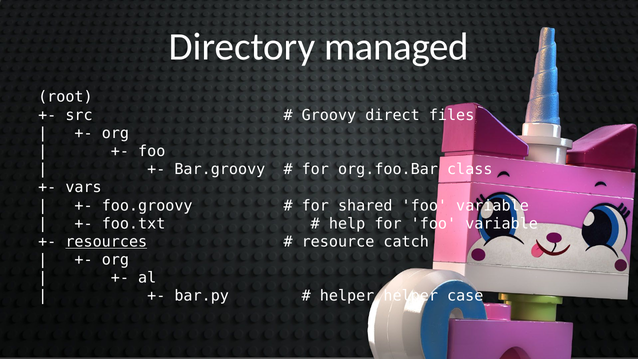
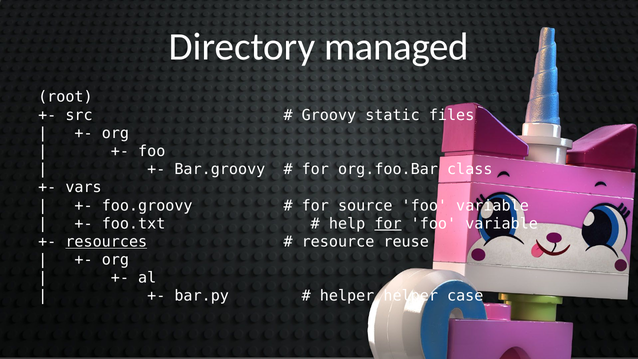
direct: direct -> static (393, 115)
shared: shared -> source (365, 205)
for underline: none -> present (388, 224)
catch: catch -> reuse (406, 242)
